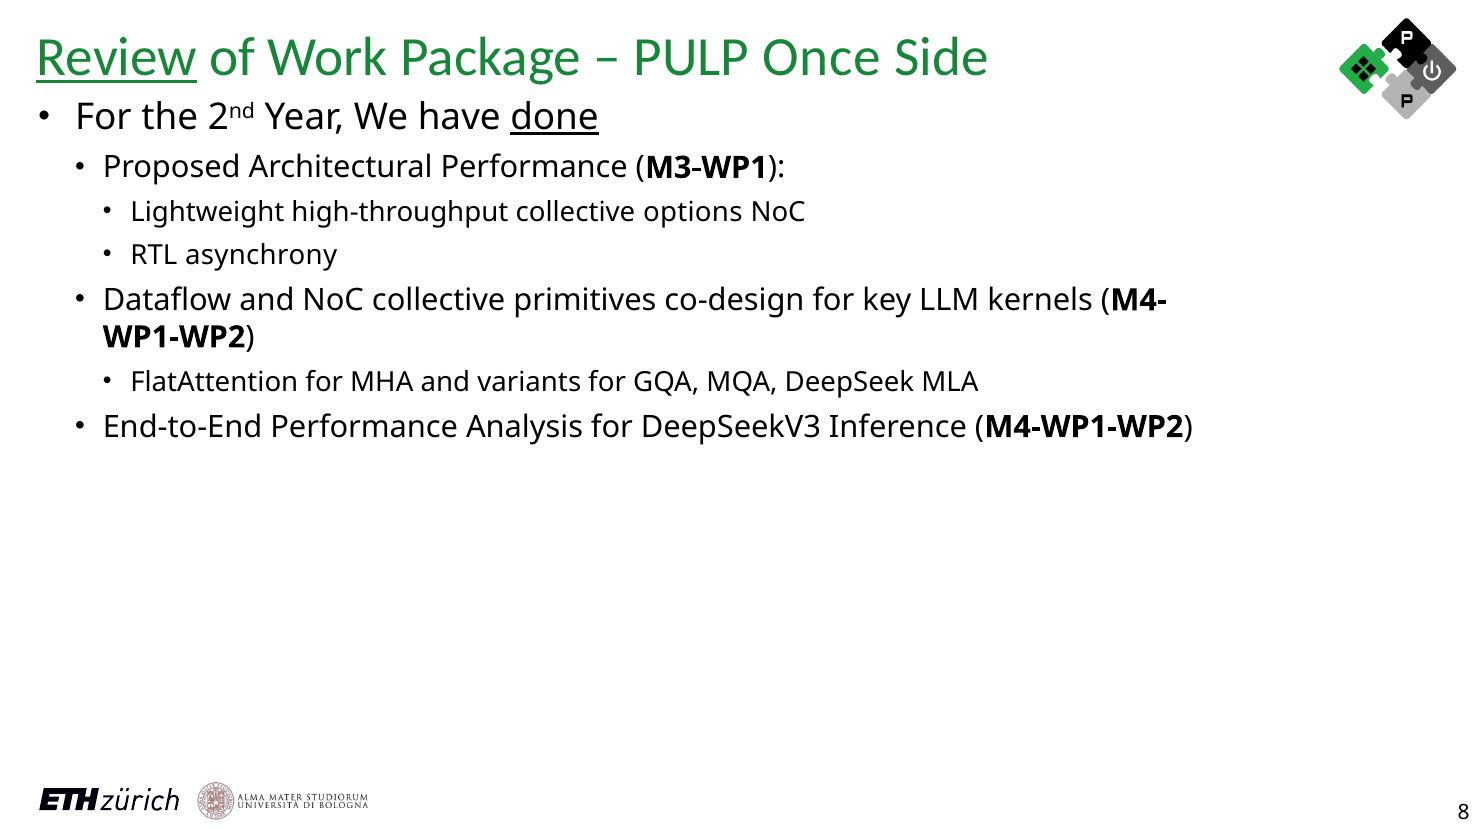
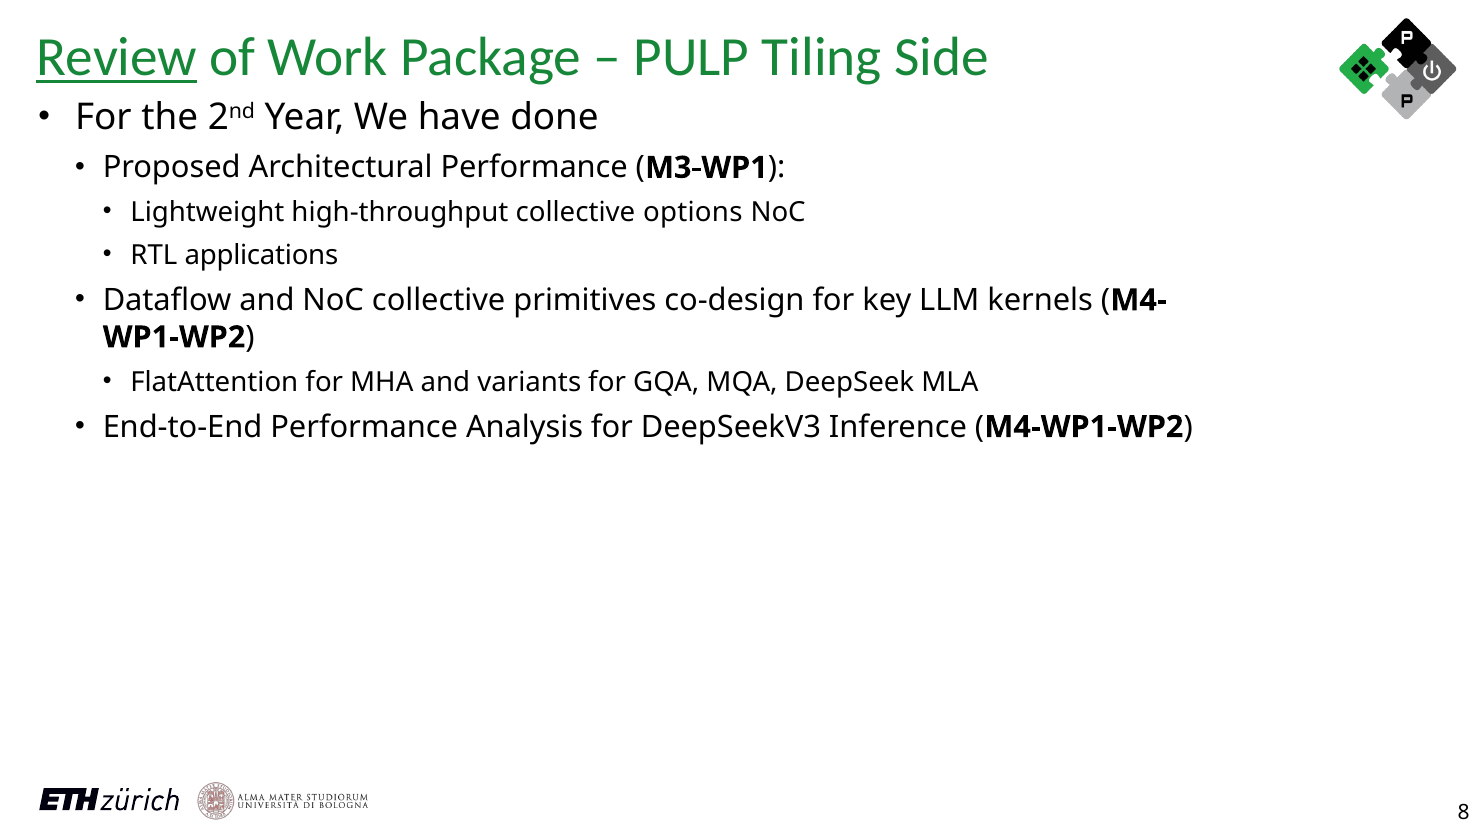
Once: Once -> Tiling (822, 58)
done underline: present -> none (555, 118)
asynchrony: asynchrony -> applications (261, 255)
